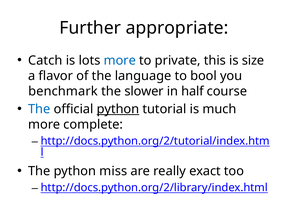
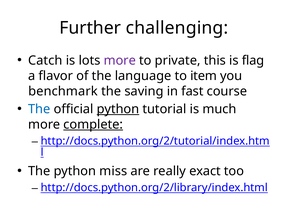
appropriate: appropriate -> challenging (177, 28)
more colour: blue -> purple (120, 60)
size: size -> flag (253, 60)
bool: bool -> item (204, 76)
slower: slower -> saving (144, 91)
half: half -> fast (192, 91)
complete underline: none -> present (93, 124)
